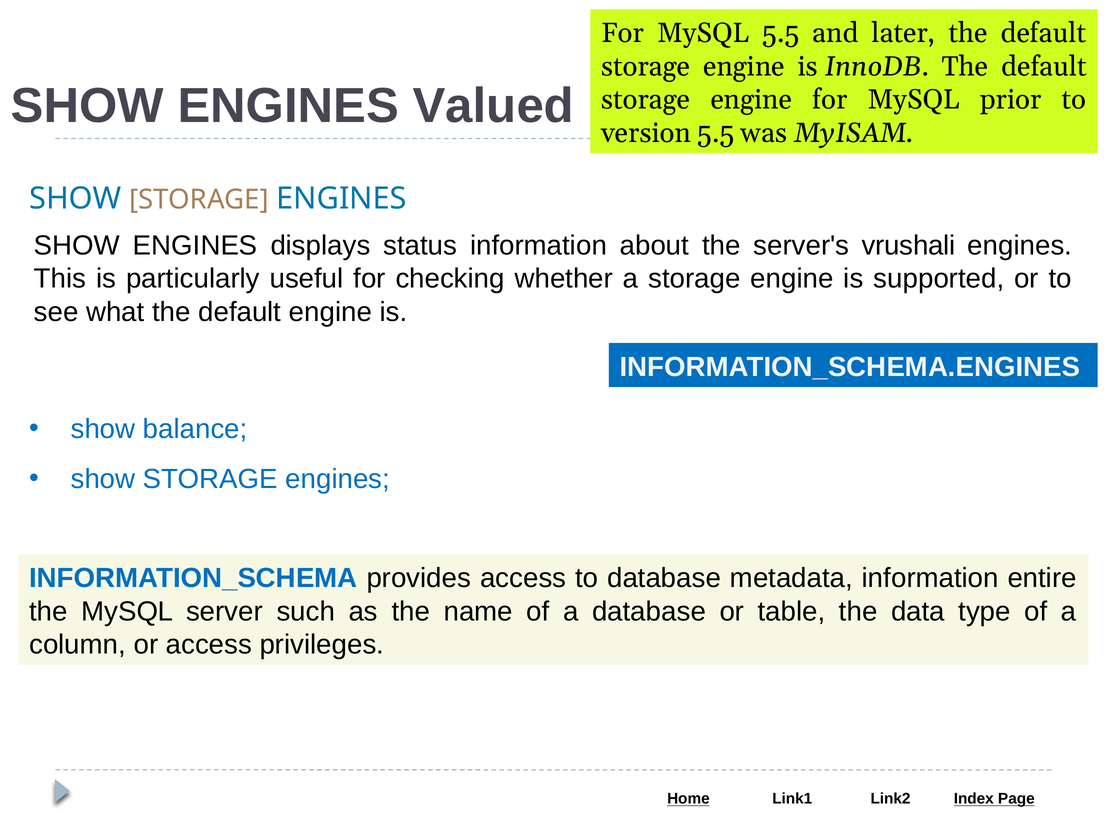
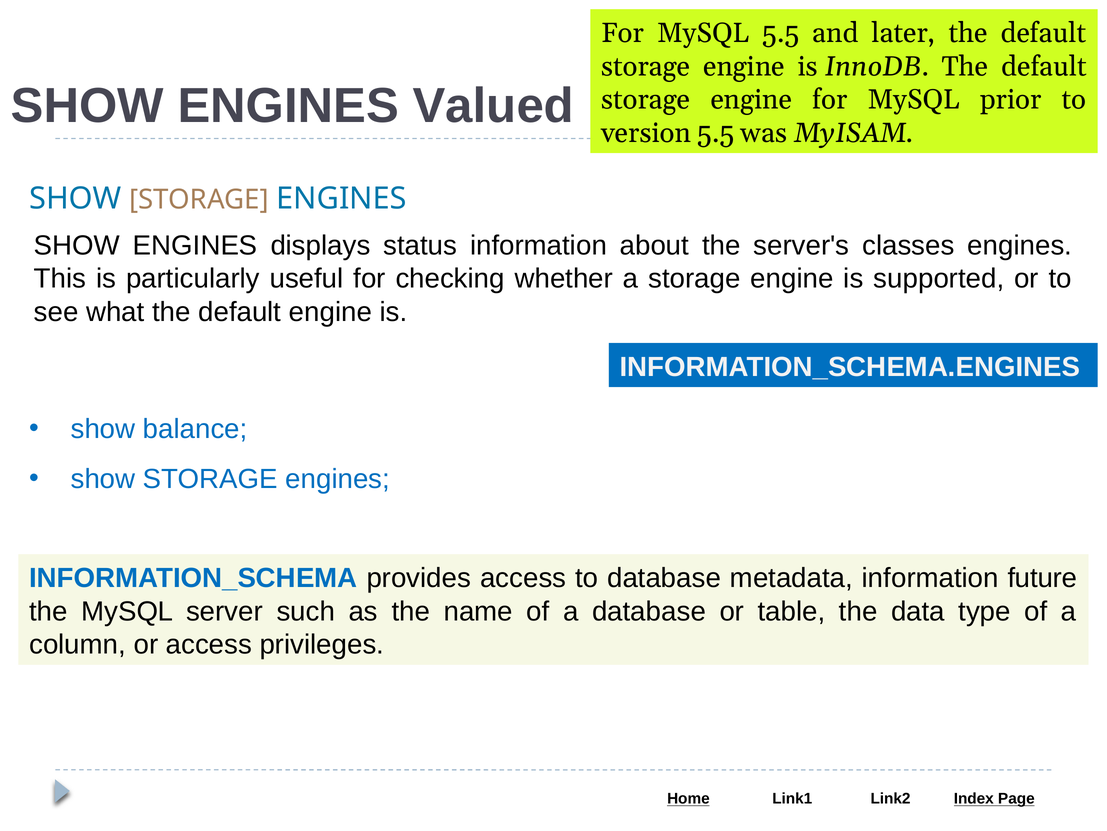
vrushali: vrushali -> classes (908, 245)
entire: entire -> future (1042, 578)
